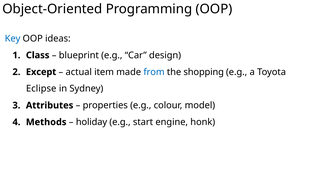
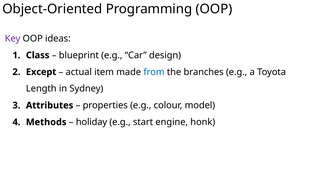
Key colour: blue -> purple (13, 38)
shopping: shopping -> branches (204, 72)
Eclipse: Eclipse -> Length (41, 89)
